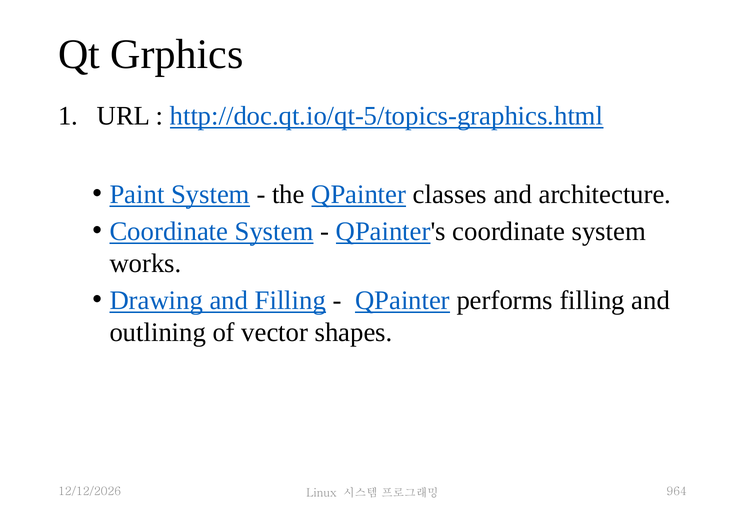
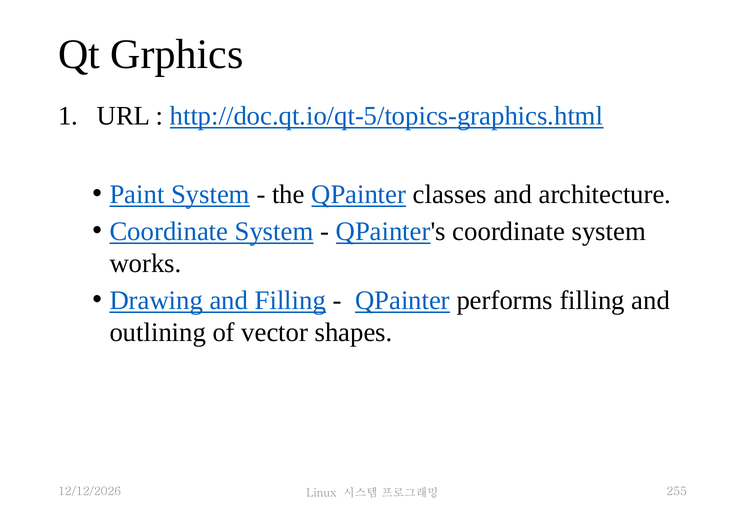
964: 964 -> 255 (677, 491)
